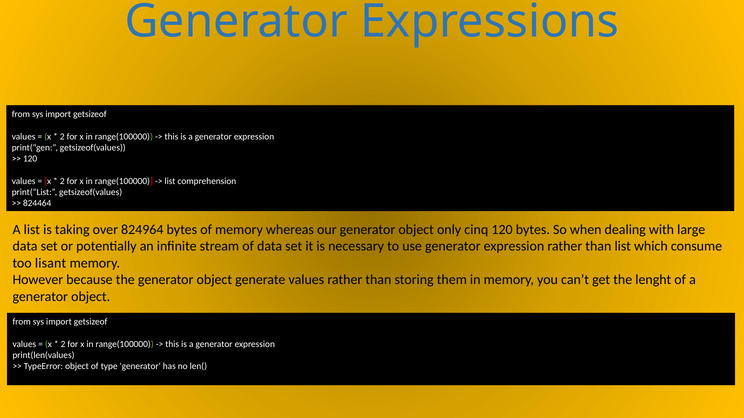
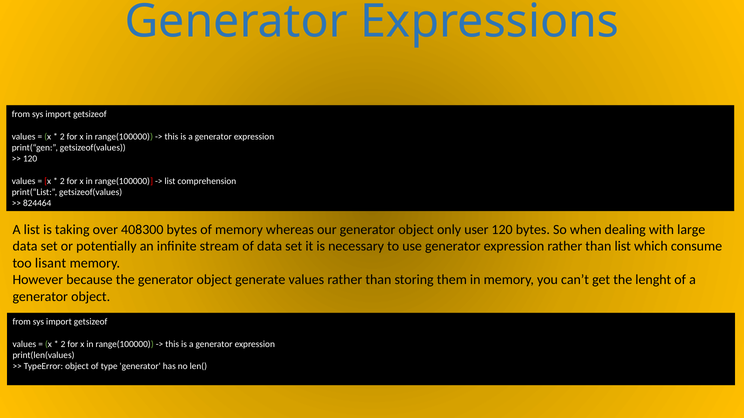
824964: 824964 -> 408300 (142, 230)
cinq: cinq -> user (476, 230)
